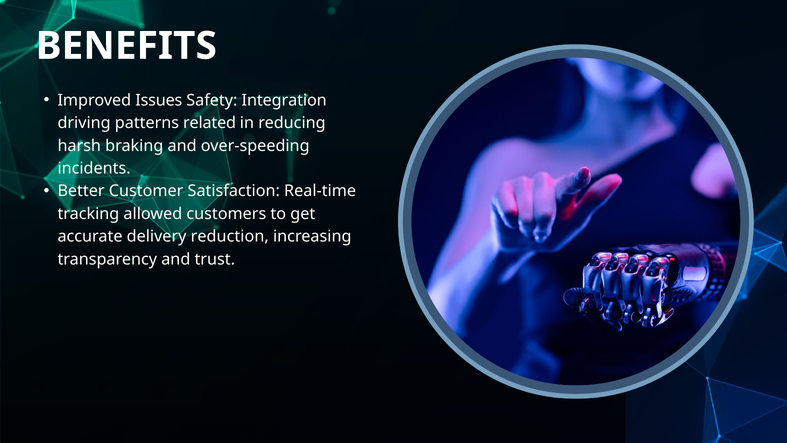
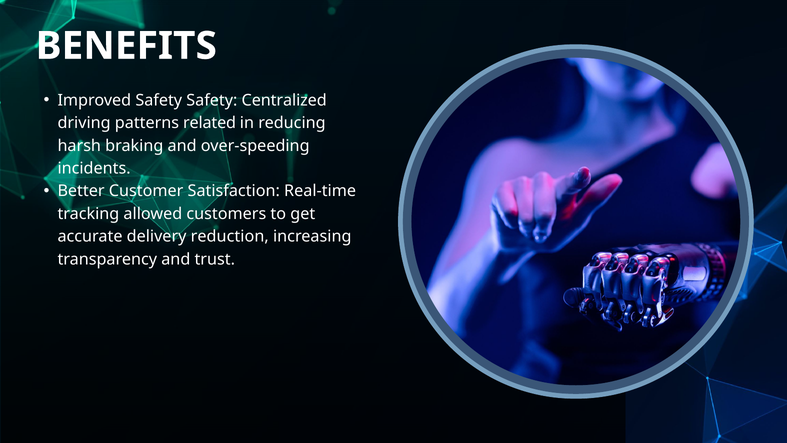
Improved Issues: Issues -> Safety (159, 100)
Integration: Integration -> Centralized (284, 100)
